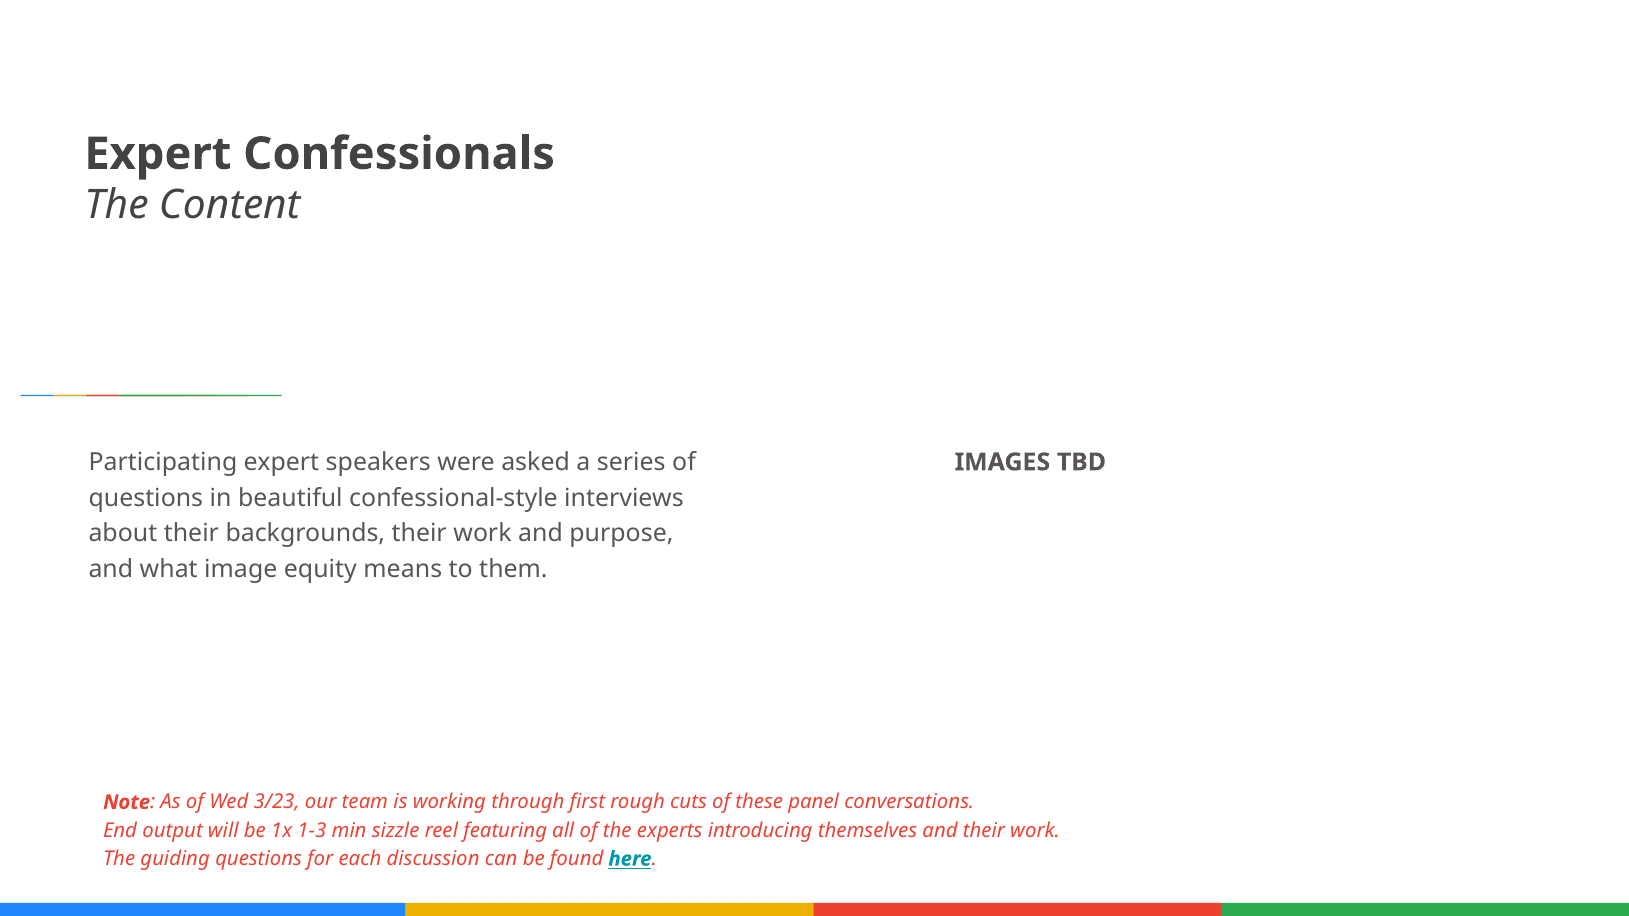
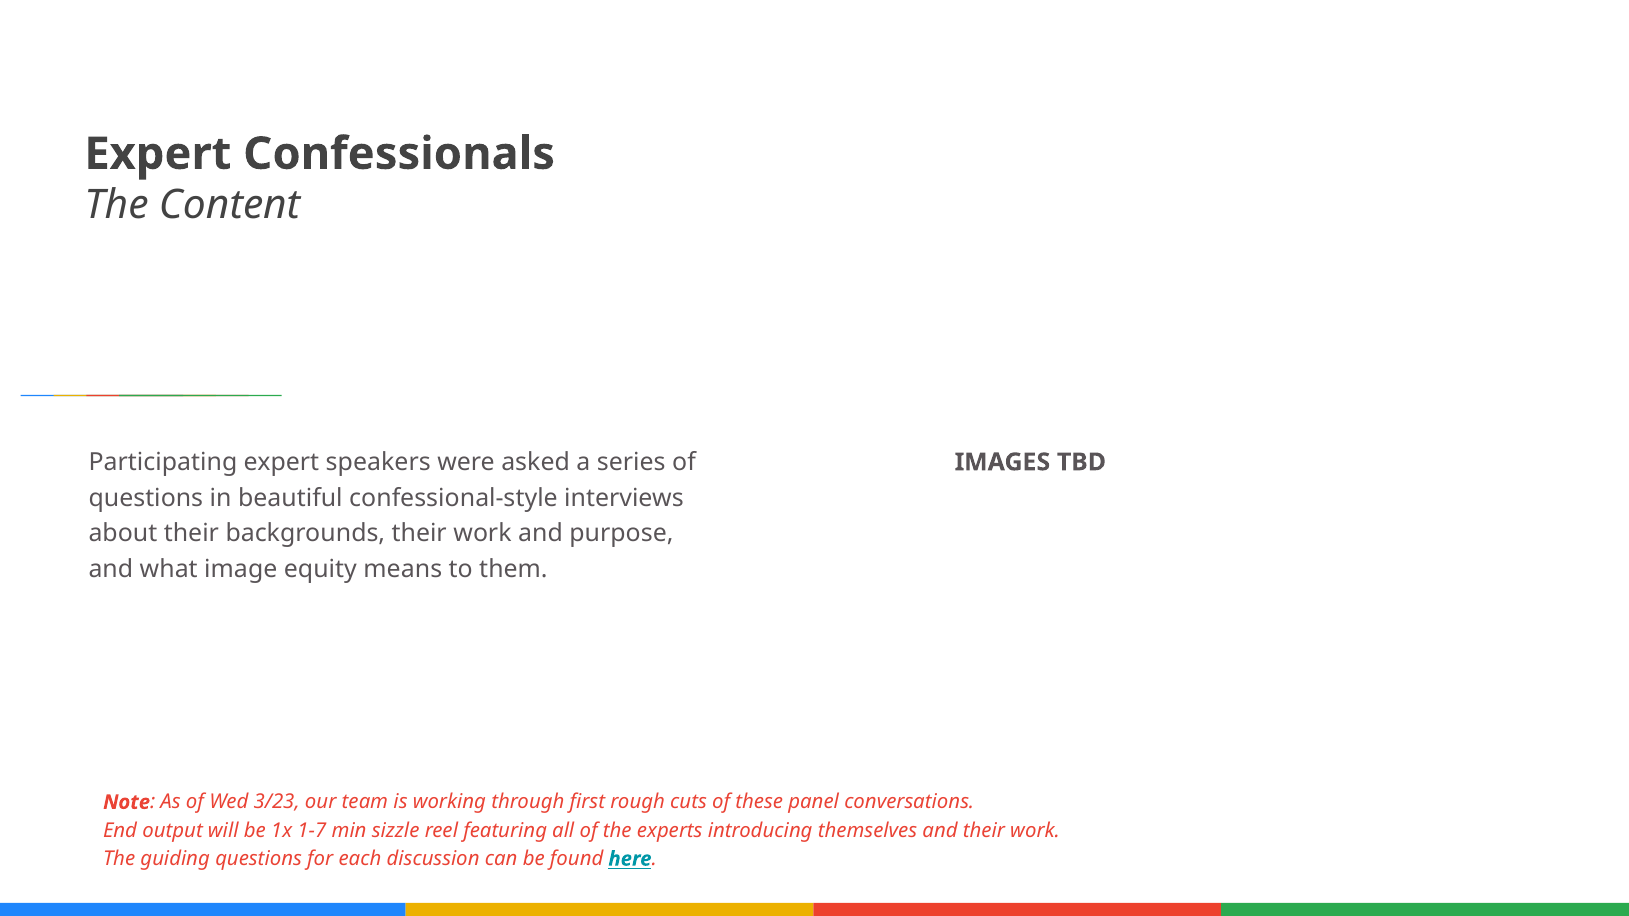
1-3: 1-3 -> 1-7 (312, 831)
